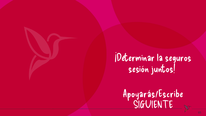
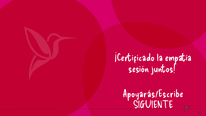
¡Determinar: ¡Determinar -> ¡Certificado (135, 58)
seguros: seguros -> empatía (178, 58)
